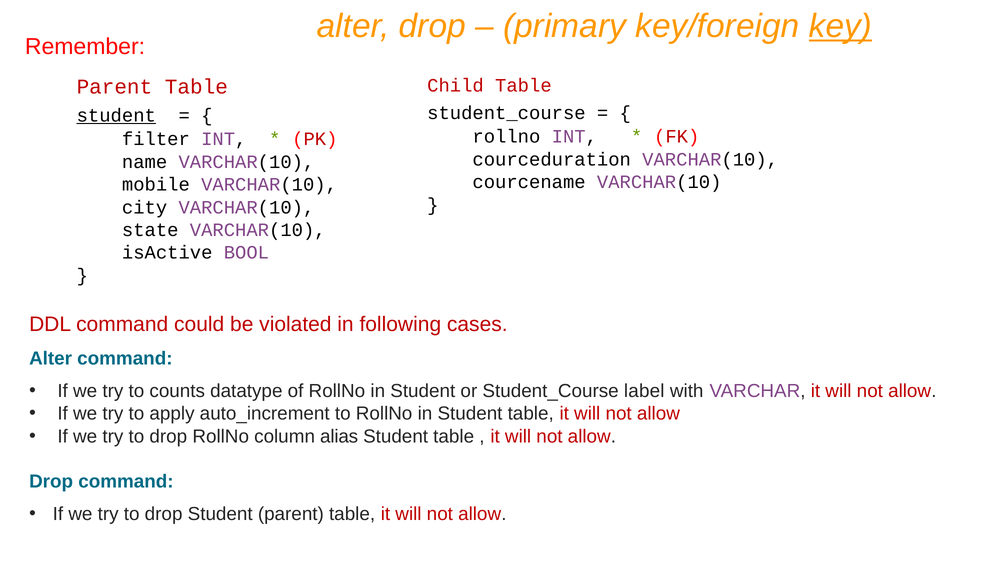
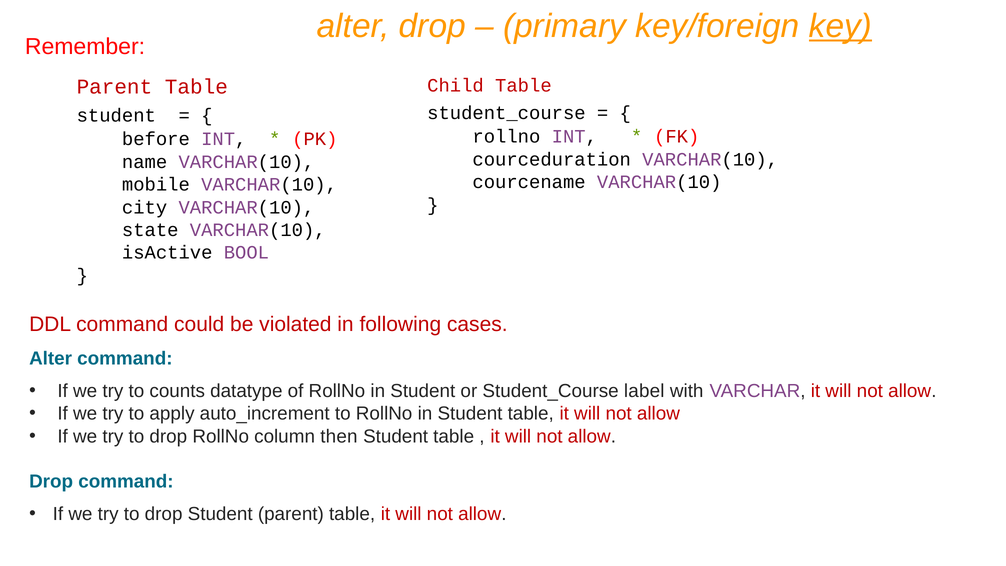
student underline: present -> none (116, 116)
filter: filter -> before (156, 139)
alias: alias -> then (339, 436)
